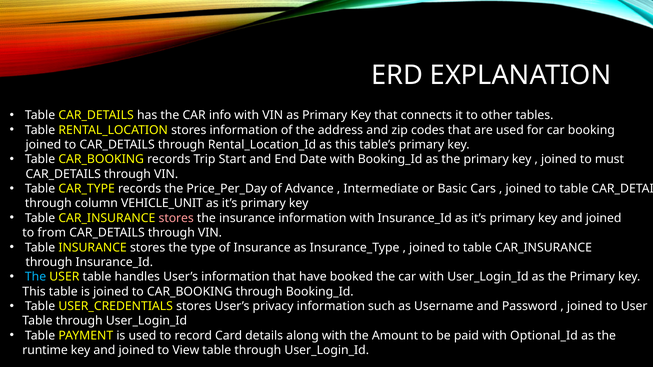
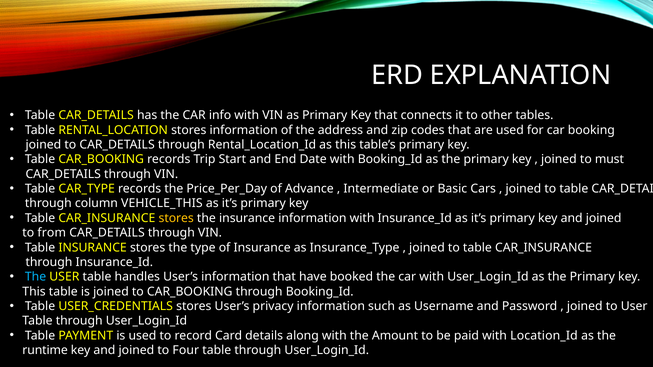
VEHICLE_UNIT: VEHICLE_UNIT -> VEHICLE_THIS (162, 204)
stores colour: pink -> yellow (176, 218)
Optional_Id: Optional_Id -> Location_Id (544, 336)
View: View -> Four (186, 351)
